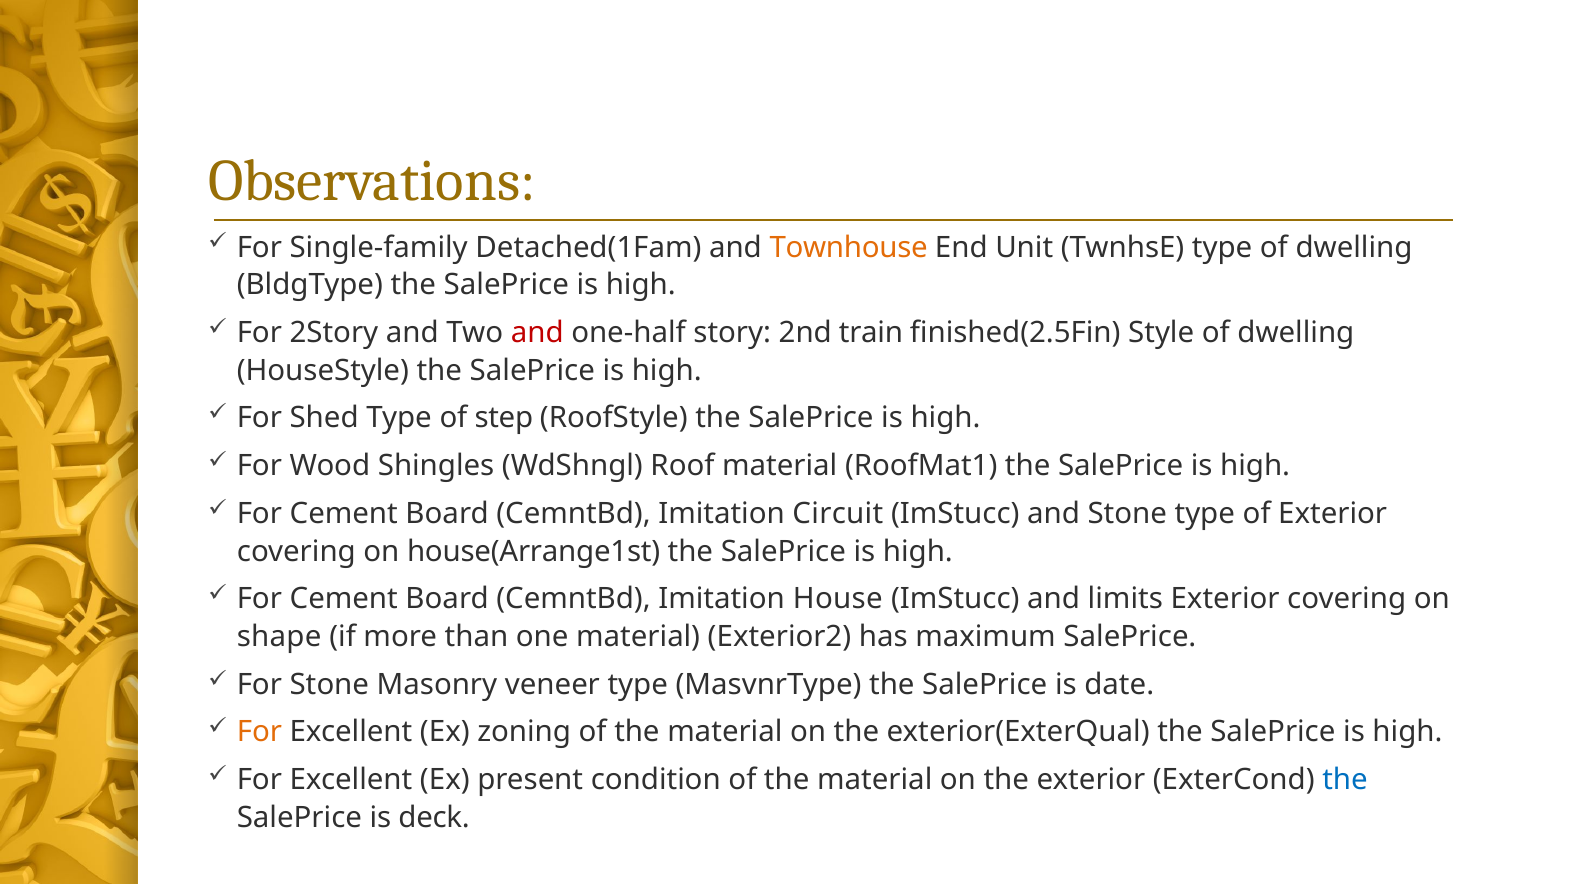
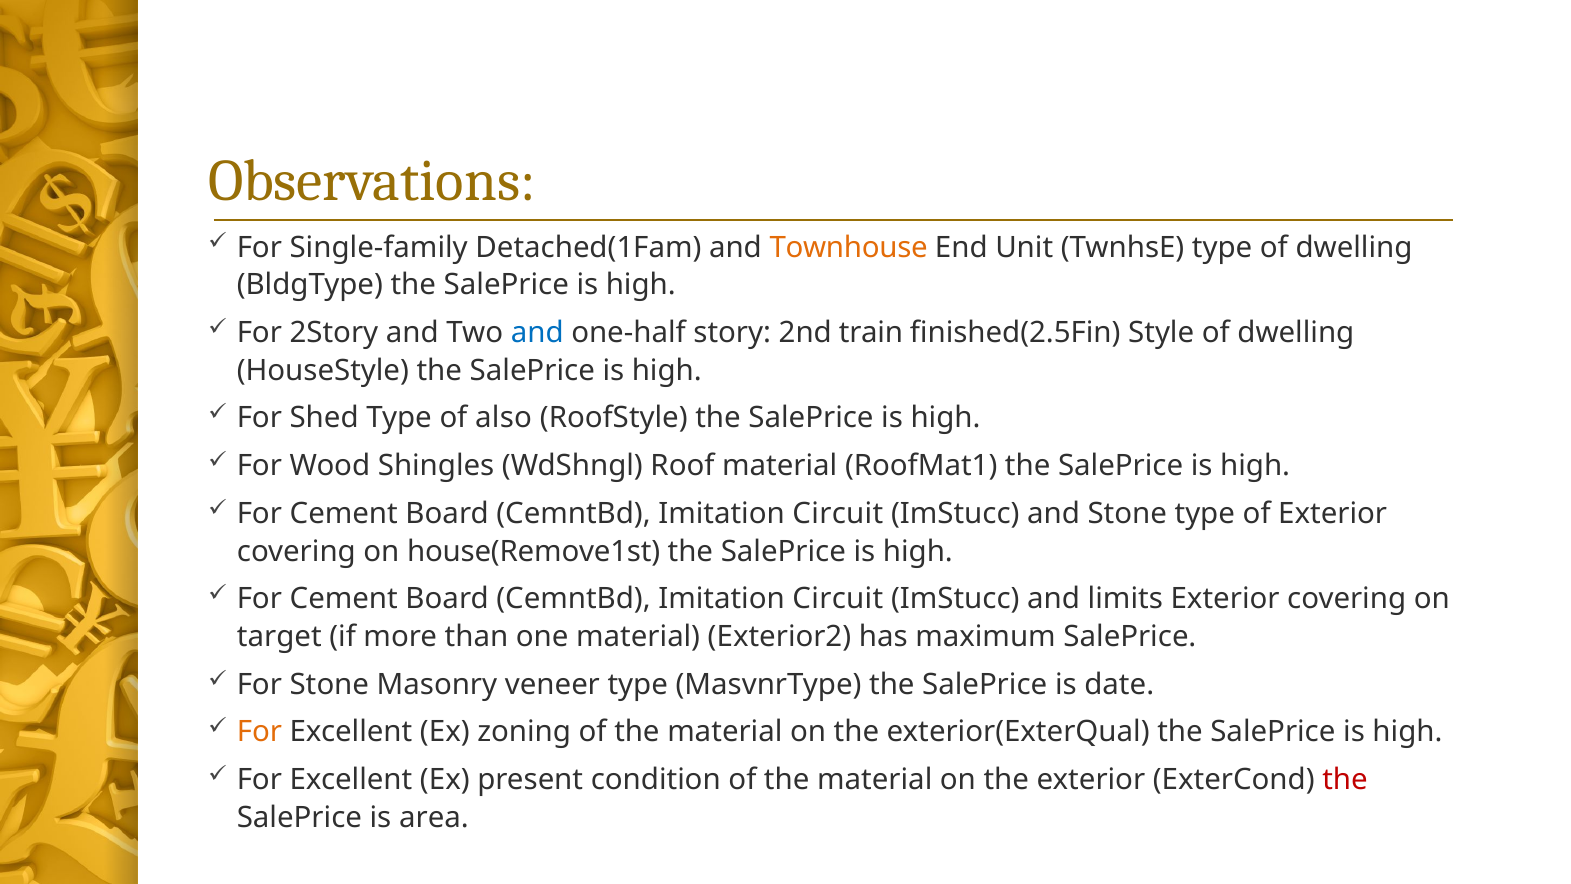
and colour: red -> blue (537, 333)
step: step -> also (504, 418)
house(Arrange1st: house(Arrange1st -> house(Remove1st (534, 551)
House: House -> Circuit (838, 599)
shape: shape -> target (279, 637)
the colour: blue -> red (1345, 780)
deck: deck -> area (434, 818)
